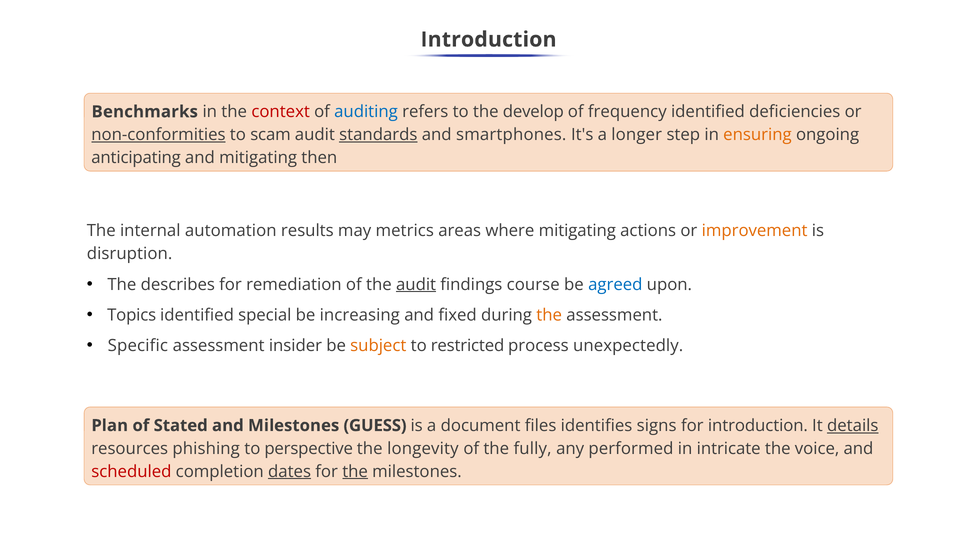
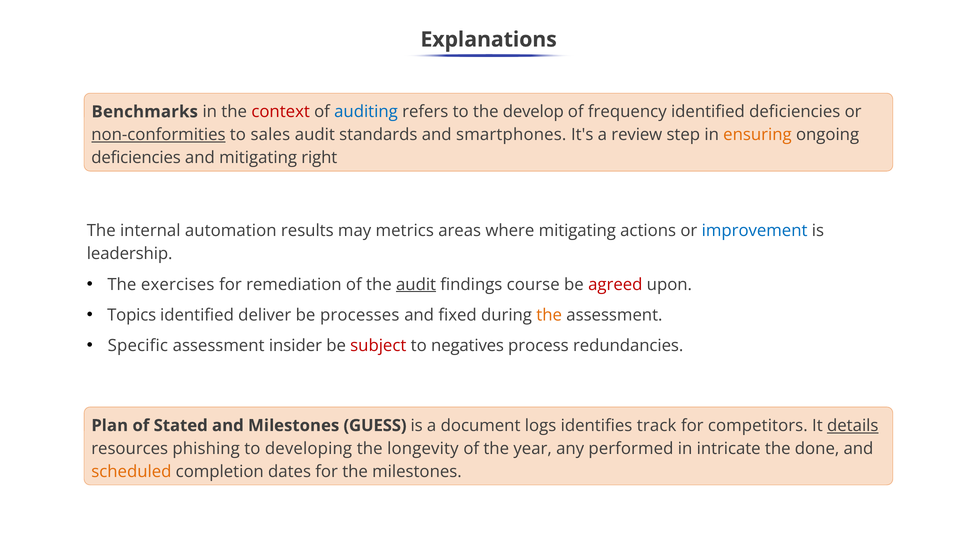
Introduction: Introduction -> Explanations (489, 40)
scam: scam -> sales (270, 135)
standards underline: present -> none (378, 135)
longer: longer -> review (637, 135)
anticipating: anticipating -> deficiencies (136, 158)
then: then -> right (319, 158)
improvement colour: orange -> blue (755, 231)
disruption: disruption -> leadership (130, 254)
describes: describes -> exercises (178, 284)
agreed colour: blue -> red (615, 284)
special: special -> deliver (265, 315)
increasing: increasing -> processes (360, 315)
subject colour: orange -> red (378, 345)
restricted: restricted -> negatives (468, 345)
unexpectedly: unexpectedly -> redundancies (628, 345)
files: files -> logs (541, 425)
signs: signs -> track (657, 425)
for introduction: introduction -> competitors (758, 425)
perspective: perspective -> developing (309, 448)
fully: fully -> year (533, 448)
voice: voice -> done (817, 448)
scheduled colour: red -> orange (131, 471)
dates underline: present -> none (290, 471)
the underline: present -> none (355, 471)
